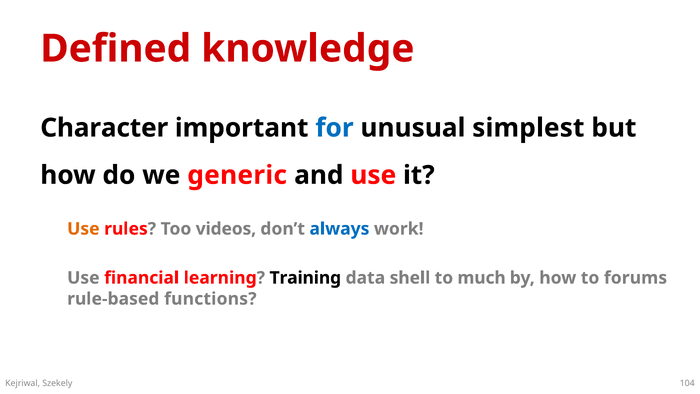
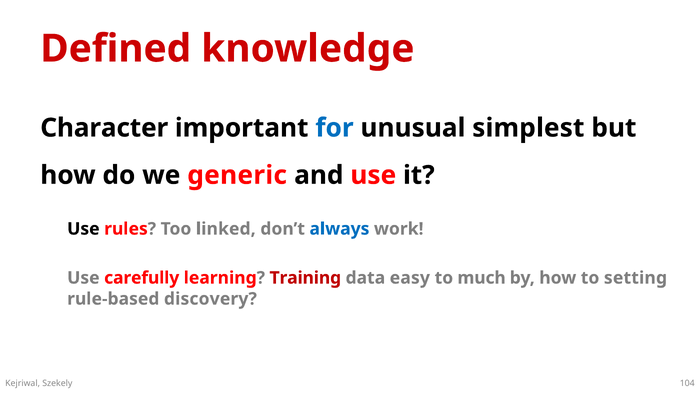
Use colour: orange -> black (83, 229)
videos: videos -> linked (226, 229)
financial: financial -> carefully (142, 278)
Training colour: black -> red (305, 278)
shell: shell -> easy (410, 278)
forums: forums -> setting (635, 278)
functions: functions -> discovery (210, 299)
